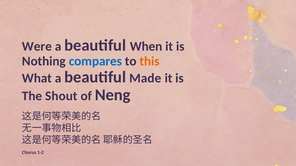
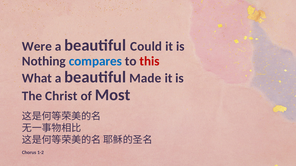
When: When -> Could (146, 46)
this colour: orange -> red (149, 61)
Shout: Shout -> Christ (61, 96)
Neng: Neng -> Most (113, 95)
